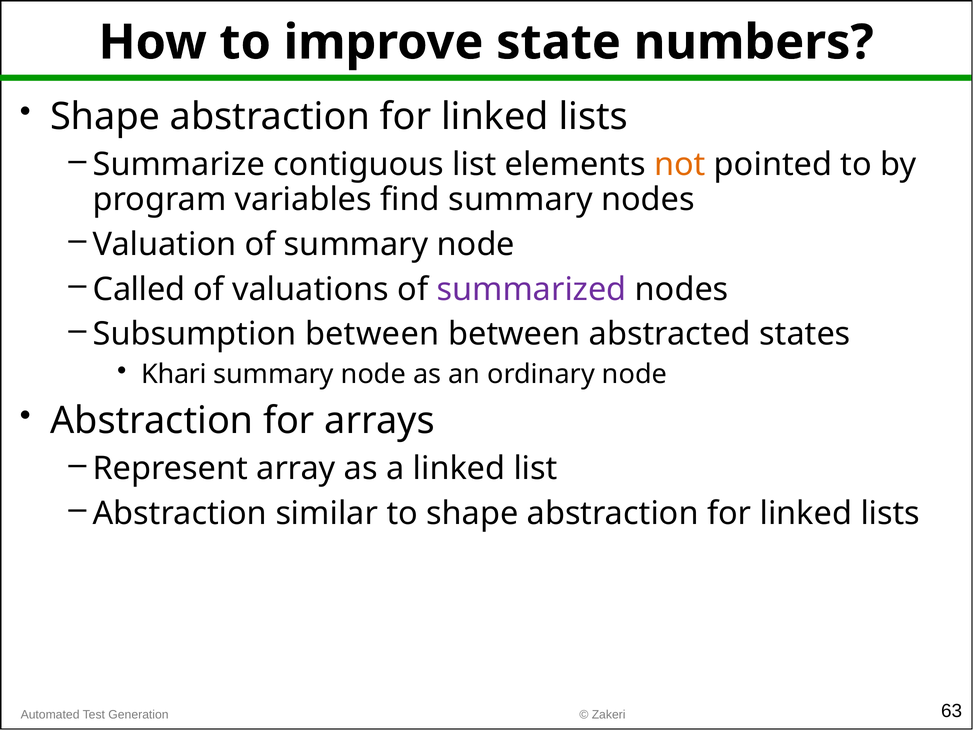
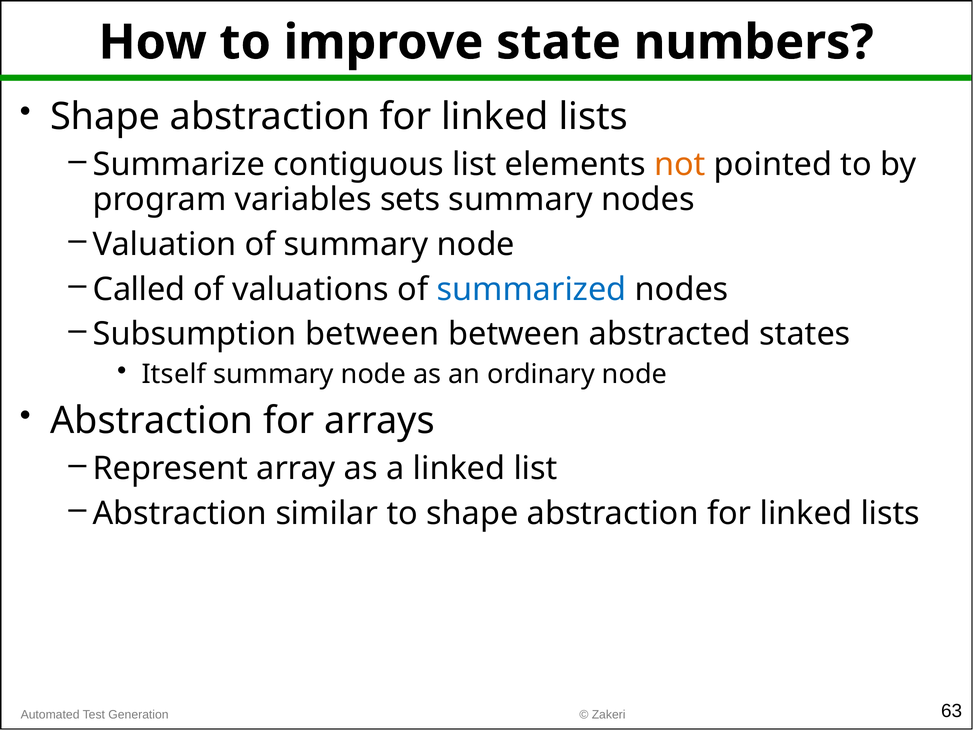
find: find -> sets (410, 200)
summarized colour: purple -> blue (532, 289)
Khari: Khari -> Itself (174, 374)
